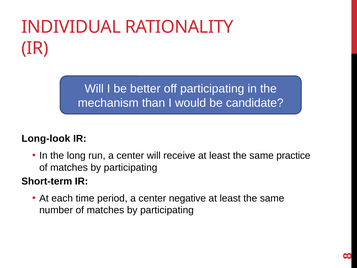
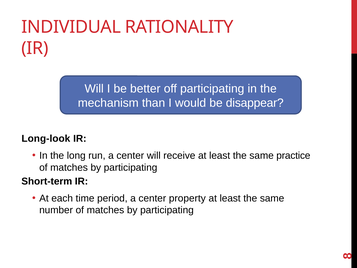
candidate: candidate -> disappear (255, 103)
negative: negative -> property (187, 198)
